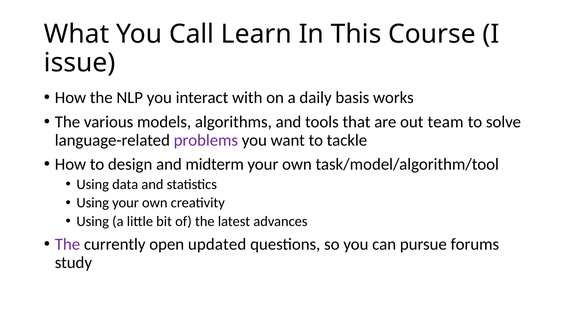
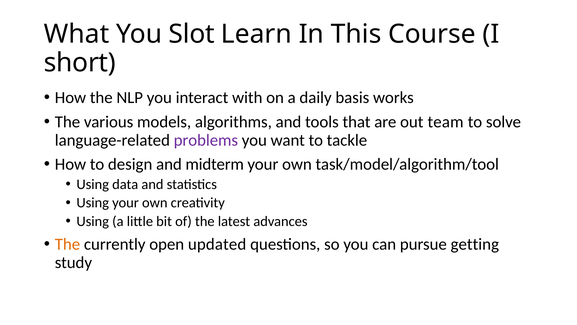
Call: Call -> Slot (192, 34)
issue: issue -> short (80, 63)
The colour: purple -> orange (67, 244)
forums: forums -> getting (475, 244)
